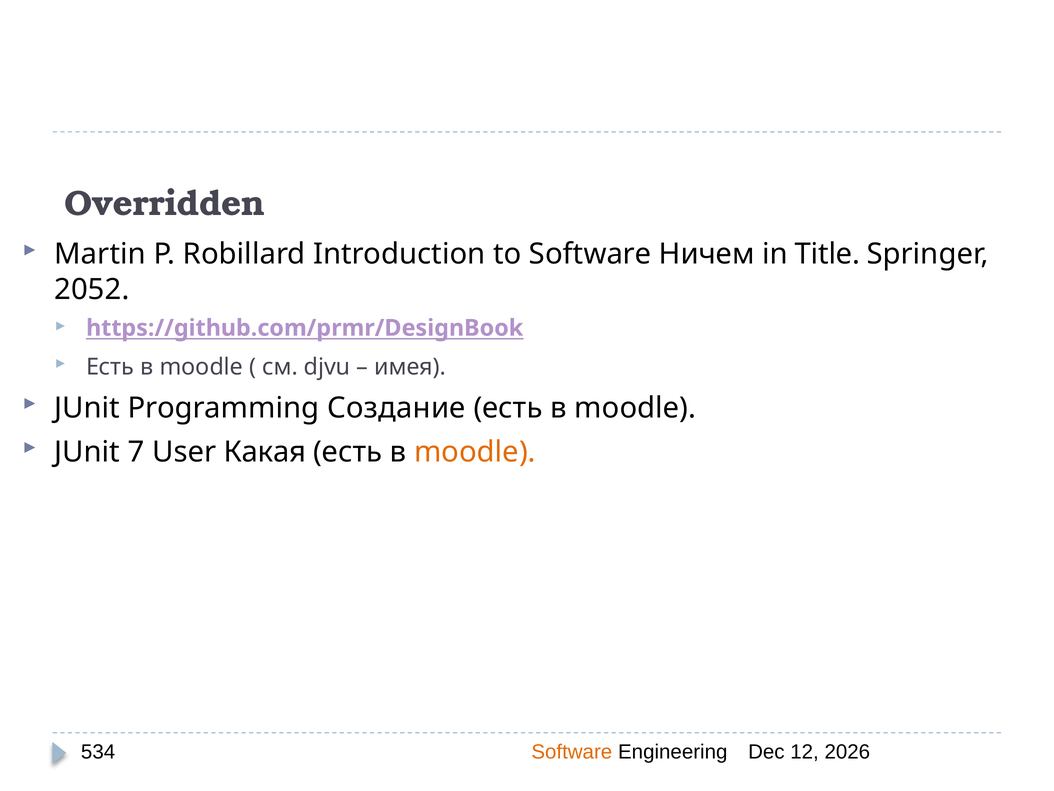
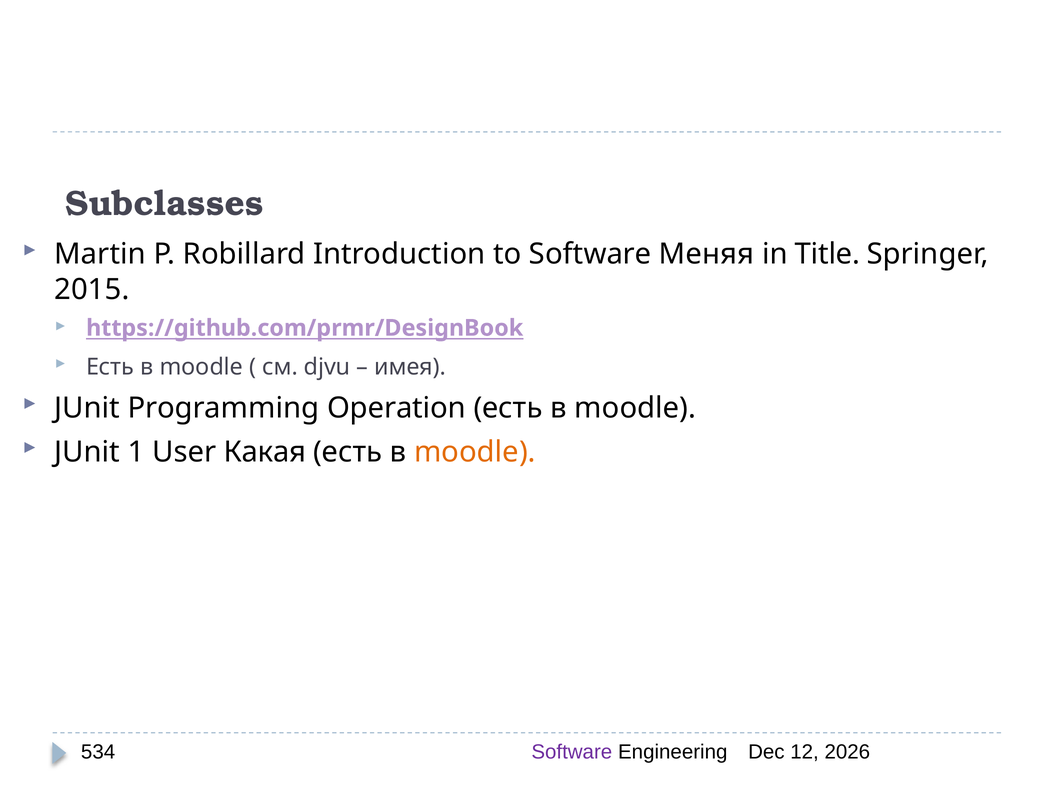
Overridden: Overridden -> Subclasses (164, 204)
Ничем: Ничем -> Меняя (707, 254)
2052: 2052 -> 2015 (92, 289)
Создание: Создание -> Operation (397, 408)
7: 7 -> 1 (136, 452)
Software colour: orange -> purple (572, 752)
